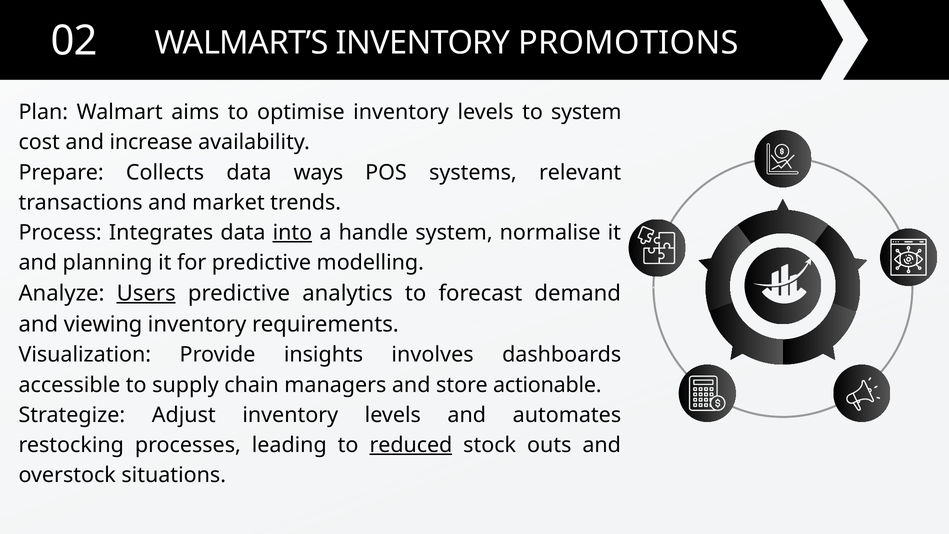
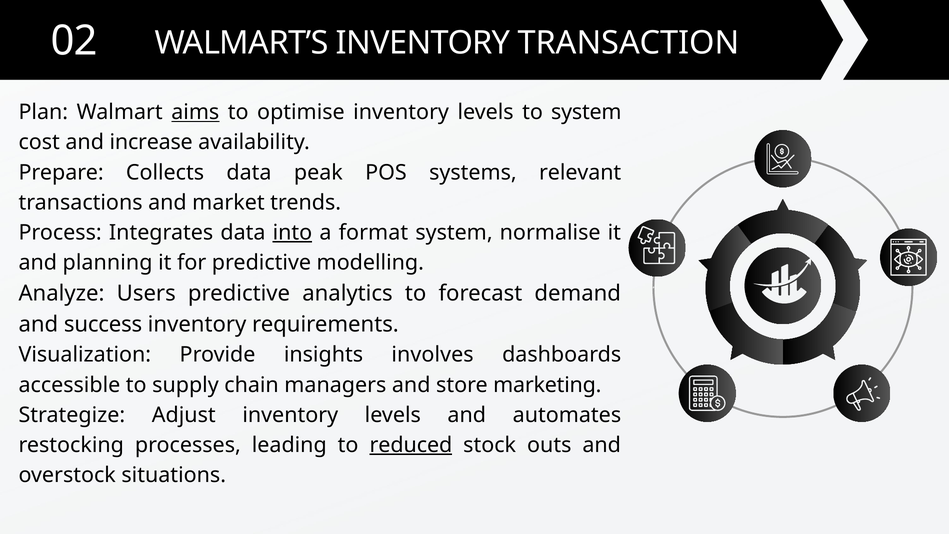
PROMOTIONS: PROMOTIONS -> TRANSACTION (628, 43)
aims underline: none -> present (195, 112)
ways: ways -> peak (318, 172)
handle: handle -> format (373, 233)
Users underline: present -> none (146, 293)
viewing: viewing -> success (103, 324)
actionable: actionable -> marketing (547, 385)
